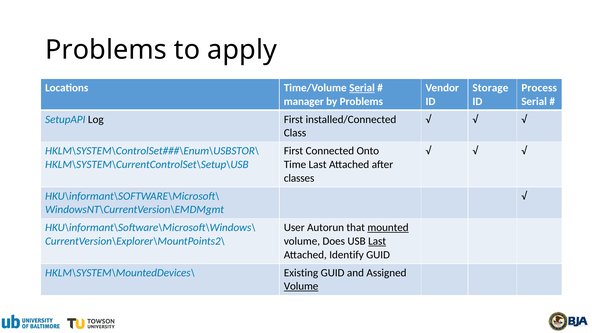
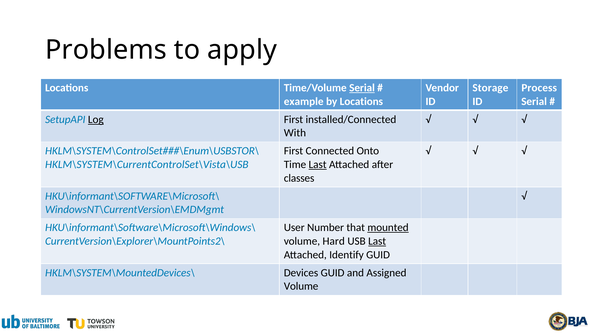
manager: manager -> example (304, 101)
by Problems: Problems -> Locations (361, 101)
Log underline: none -> present (96, 119)
Class: Class -> With (295, 133)
HKLM\SYSTEM\CurrentControlSet\Setup\USB: HKLM\SYSTEM\CurrentControlSet\Setup\USB -> HKLM\SYSTEM\CurrentControlSet\Vista\USB (147, 165)
Last underline: none -> present (318, 165)
Autorun: Autorun -> Number (326, 228)
Does: Does -> Hard (334, 241)
Existing: Existing -> Devices (301, 273)
Volume underline: present -> none (301, 286)
